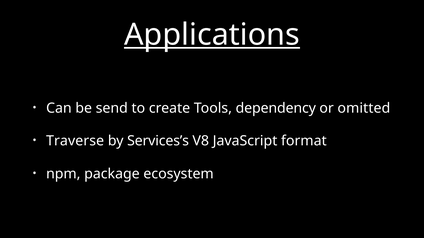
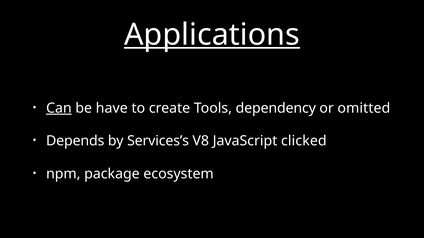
Can underline: none -> present (59, 108)
send: send -> have (112, 108)
Traverse: Traverse -> Depends (75, 141)
format: format -> clicked (304, 141)
